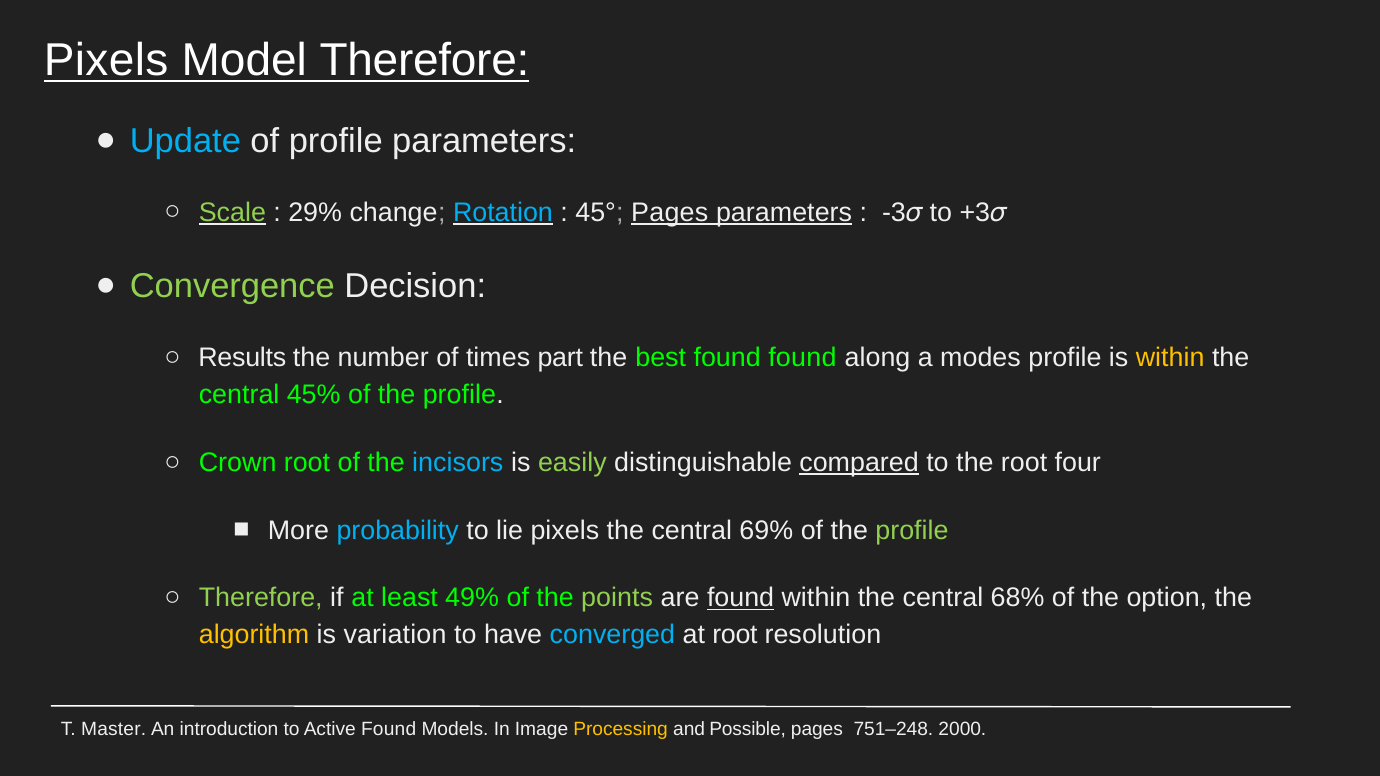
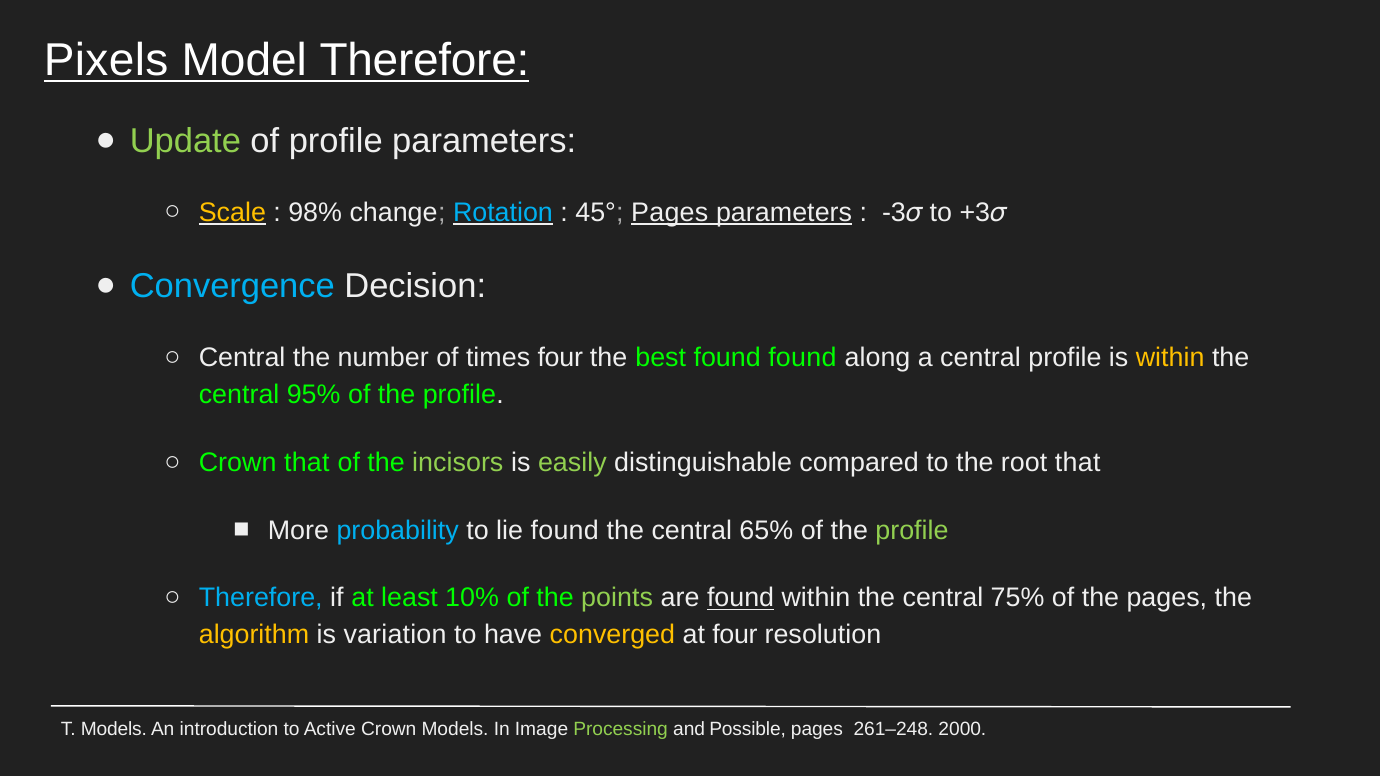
Update colour: light blue -> light green (185, 141)
Scale colour: light green -> yellow (232, 212)
29%: 29% -> 98% (315, 212)
Convergence colour: light green -> light blue (232, 287)
Results: Results -> Central (242, 358)
times part: part -> four (560, 358)
a modes: modes -> central (981, 358)
45%: 45% -> 95% (314, 395)
Crown root: root -> that (307, 463)
incisors colour: light blue -> light green (458, 463)
compared underline: present -> none (859, 463)
root four: four -> that (1078, 463)
lie pixels: pixels -> found (565, 531)
69%: 69% -> 65% (766, 531)
Therefore colour: light green -> light blue (261, 598)
49%: 49% -> 10% (472, 598)
68%: 68% -> 75% (1018, 598)
the option: option -> pages (1167, 598)
converged colour: light blue -> yellow (612, 635)
at root: root -> four (735, 635)
T Master: Master -> Models (114, 729)
Active Found: Found -> Crown (389, 729)
Processing colour: yellow -> light green (621, 729)
751–248: 751–248 -> 261–248 (893, 729)
